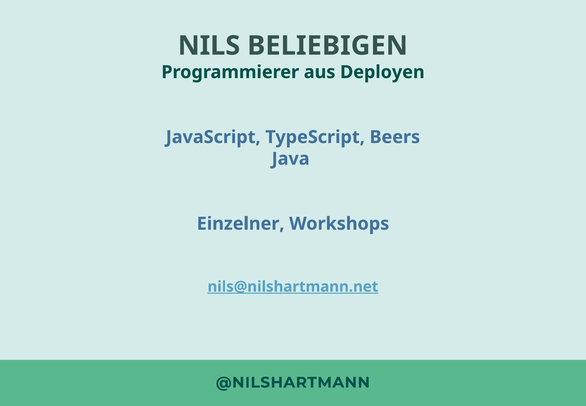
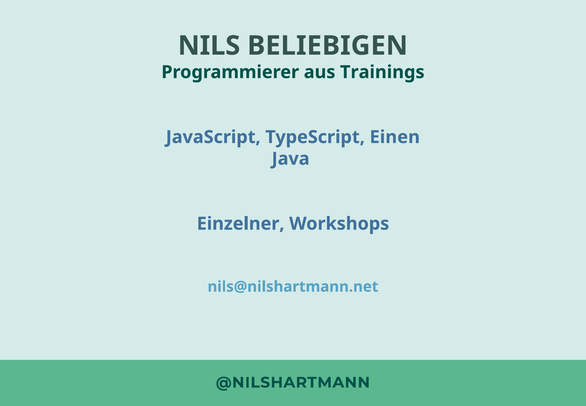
Deployen: Deployen -> Trainings (382, 72)
Beers: Beers -> Einen (395, 137)
nils@nilshartmann.net underline: present -> none (293, 286)
